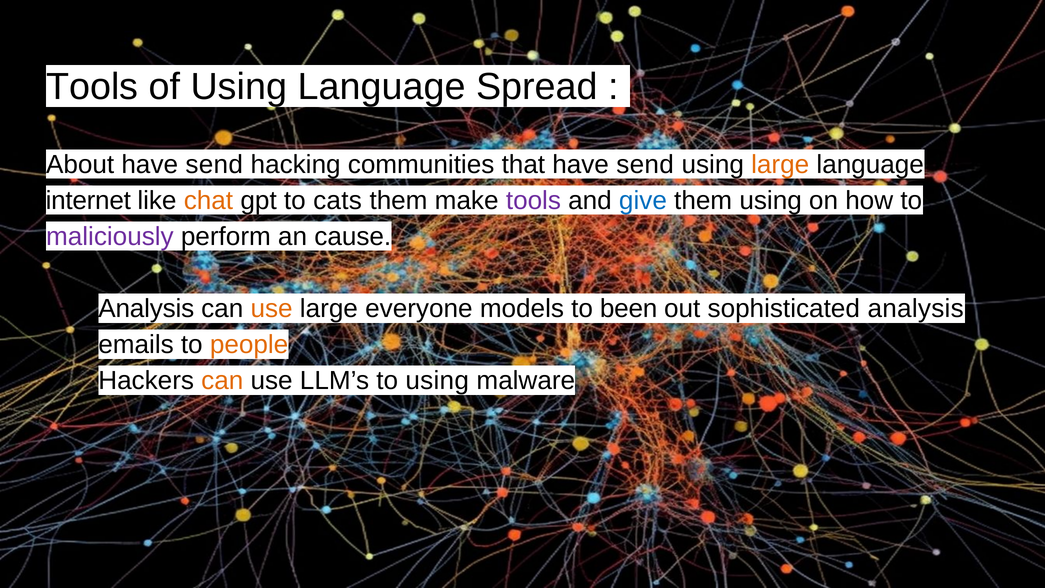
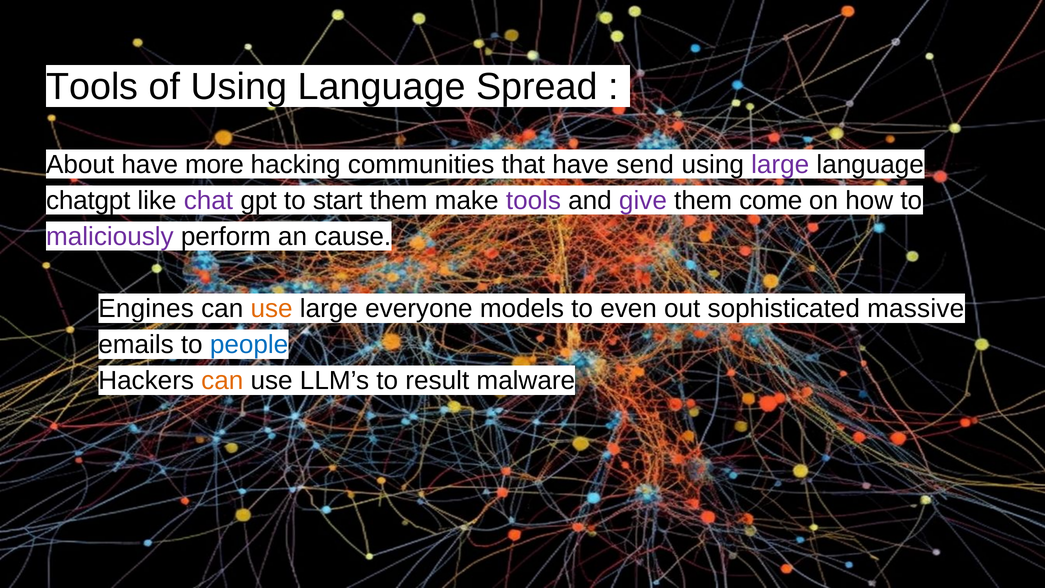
send: send -> more (214, 164)
large colour: orange -> purple (780, 164)
internet: internet -> chatgpt (88, 200)
chat colour: orange -> purple (208, 200)
cats: cats -> start (338, 200)
give colour: blue -> purple (643, 200)
them using: using -> come (771, 200)
Analysis: Analysis -> Engines (146, 308)
been: been -> even (629, 308)
sophisticated analysis: analysis -> massive (916, 308)
people colour: orange -> blue (249, 345)
to using: using -> result (437, 381)
